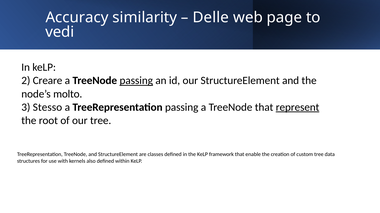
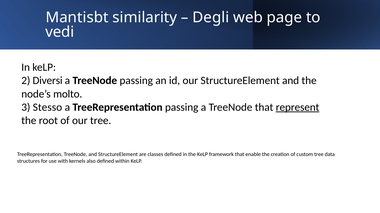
Accuracy: Accuracy -> Mantisbt (77, 17)
Delle: Delle -> Degli (211, 17)
Creare: Creare -> Diversi (48, 81)
passing underline: present -> none (136, 81)
